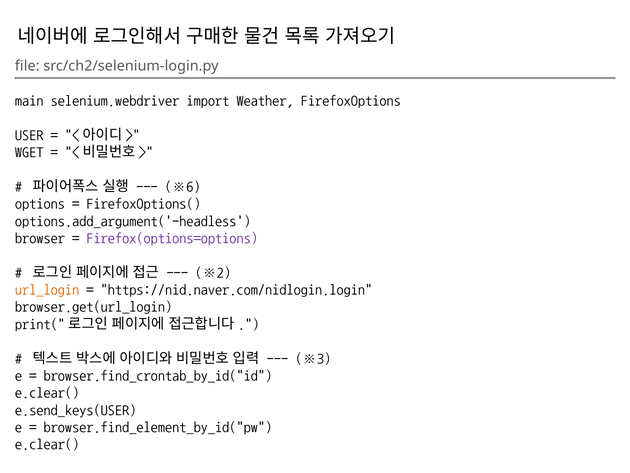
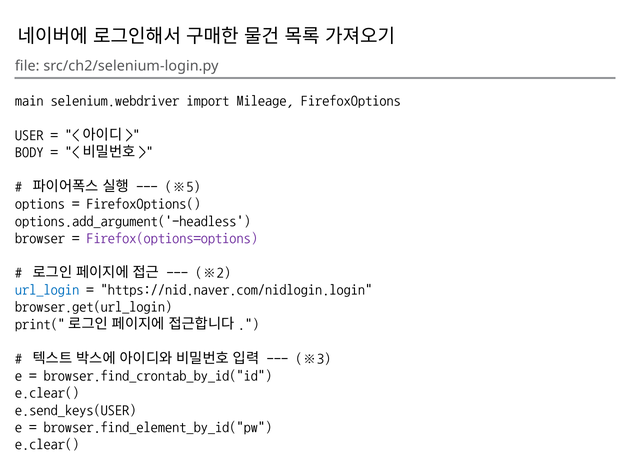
Weather: Weather -> Mileage (265, 100)
WGET: WGET -> BODY (29, 152)
※6: ※6 -> ※5 (183, 186)
url_login colour: orange -> blue (47, 289)
